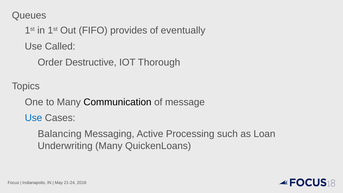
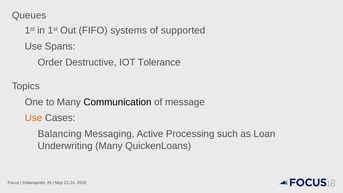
provides: provides -> systems (129, 30)
eventually: eventually -> supported (183, 30)
Called: Called -> Spans (60, 46)
Thorough: Thorough -> Tolerance (159, 62)
Use colour: blue -> orange (33, 118)
